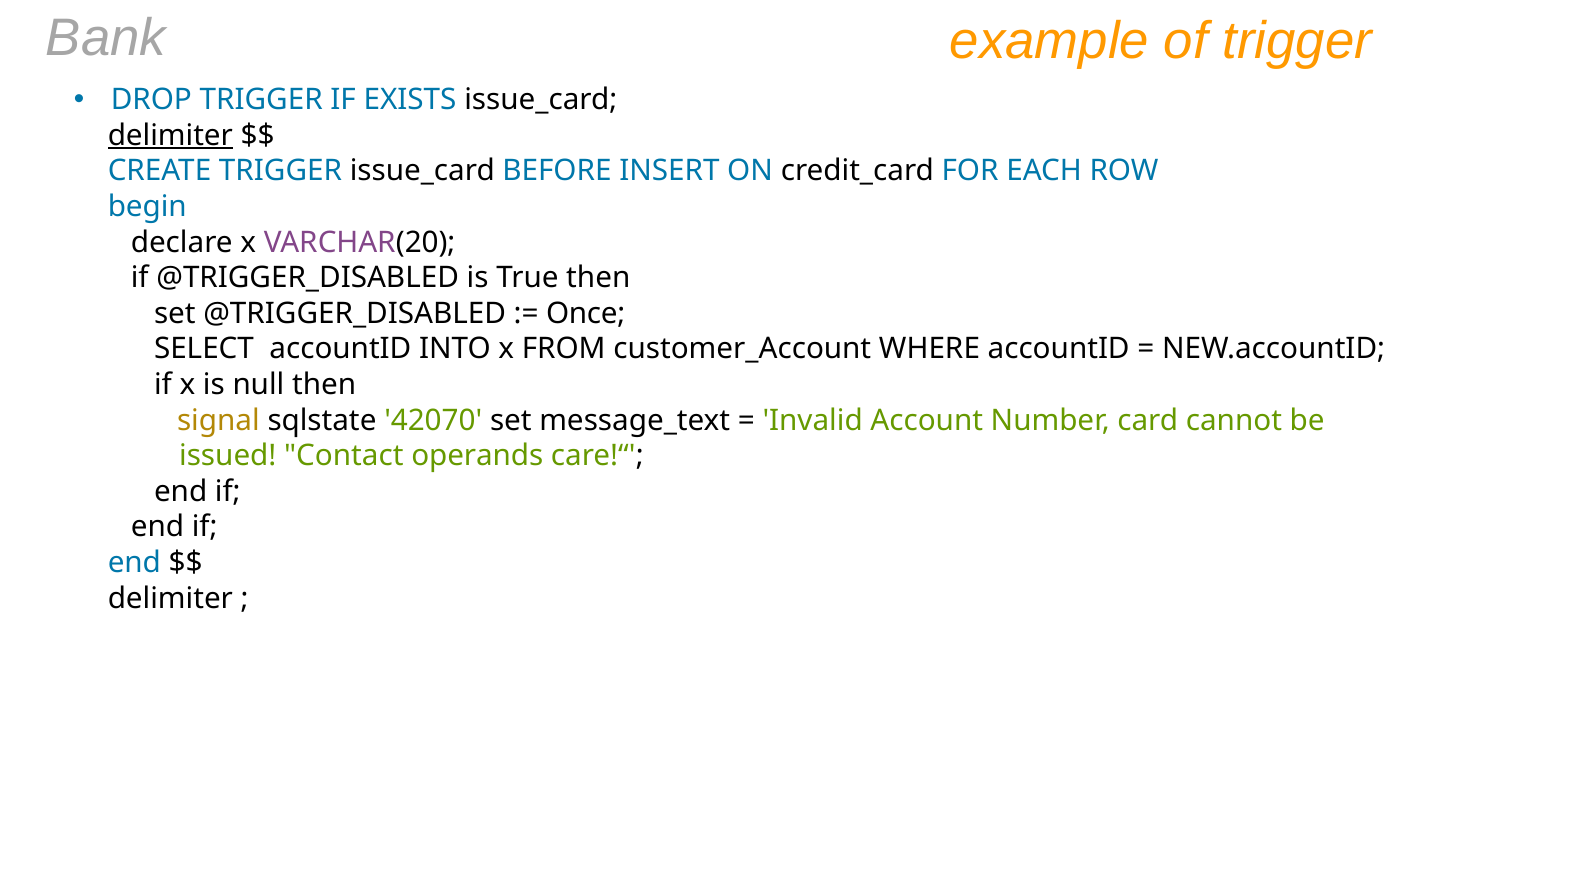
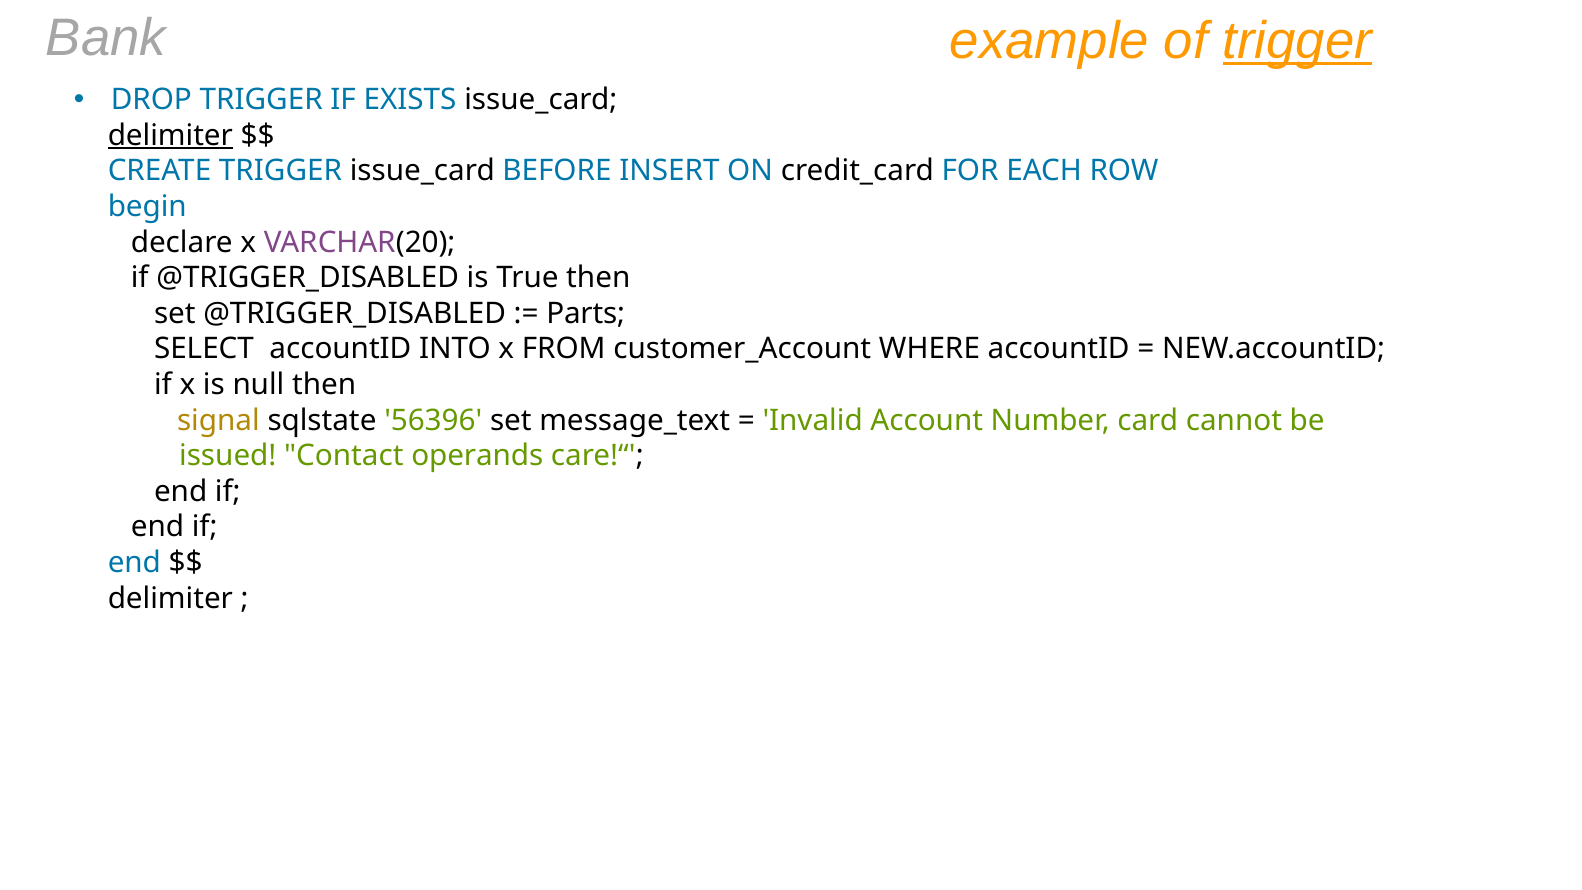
trigger underline: none -> present (1297, 41)
Once: Once -> Parts (586, 314)
42070: 42070 -> 56396 (433, 420)
